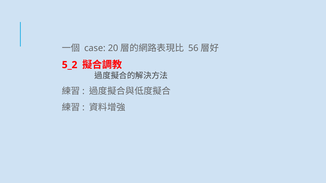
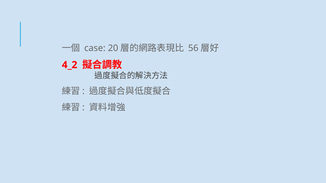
5_2: 5_2 -> 4_2 (70, 65)
